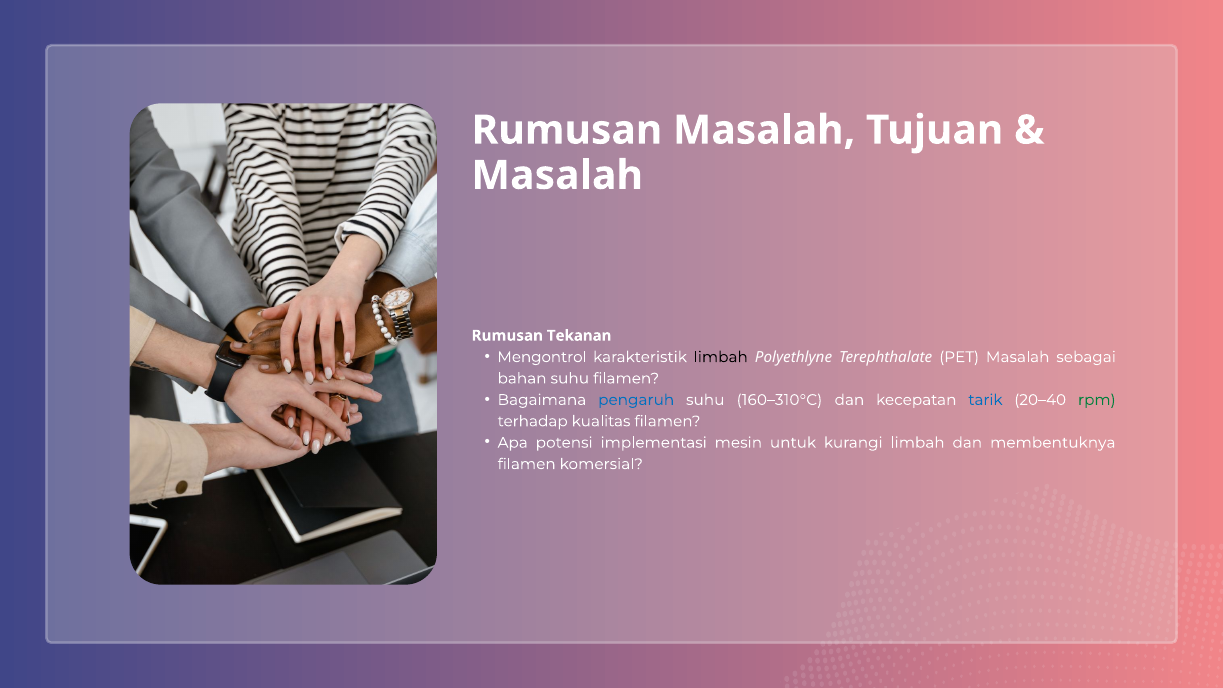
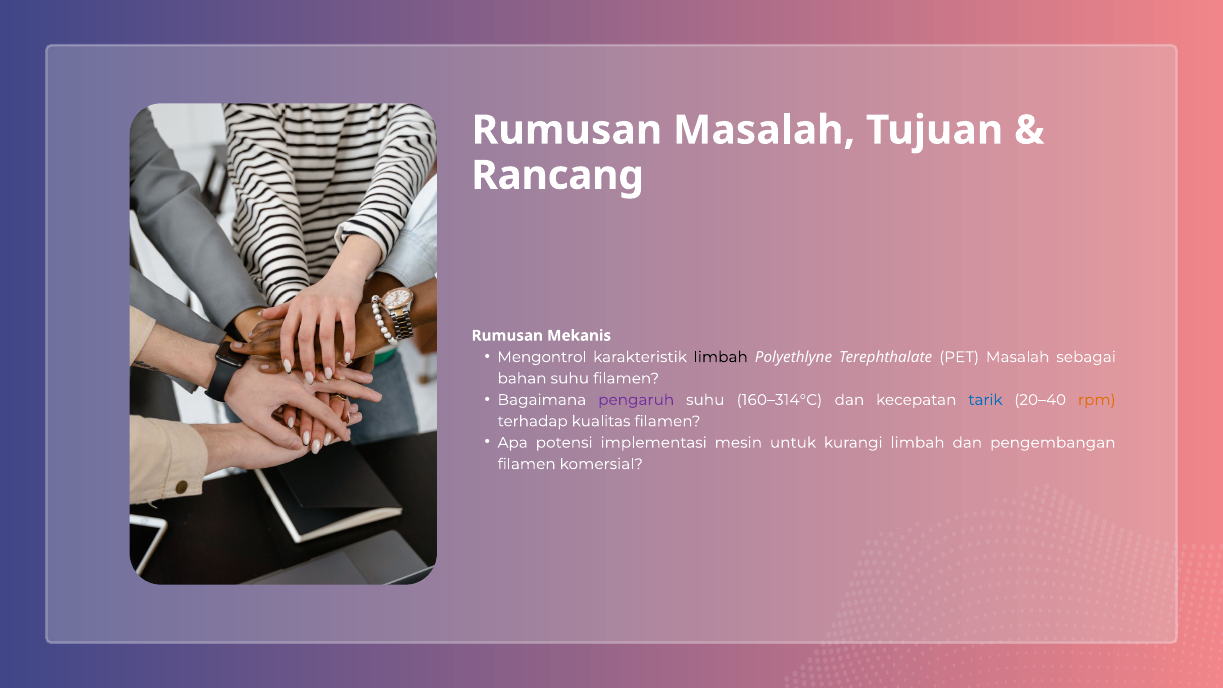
Masalah: Masalah -> Rancang (558, 175)
Tekanan: Tekanan -> Mekanis (579, 336)
pengaruh colour: blue -> purple (636, 400)
160–310°C: 160–310°C -> 160–314°C (779, 400)
rpm colour: green -> orange (1097, 400)
membentuknya: membentuknya -> pengembangan (1053, 443)
